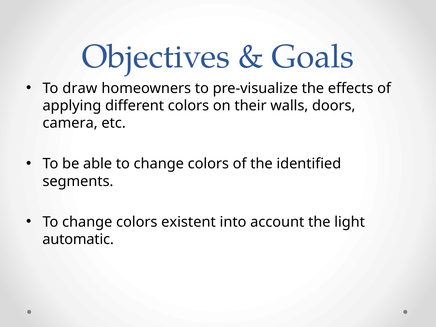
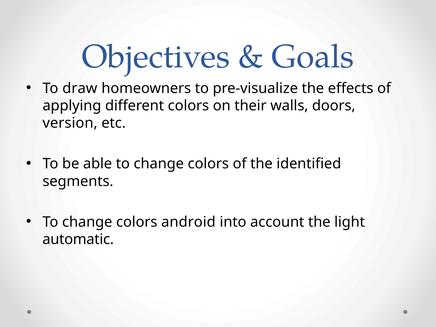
camera: camera -> version (70, 123)
existent: existent -> android (188, 222)
